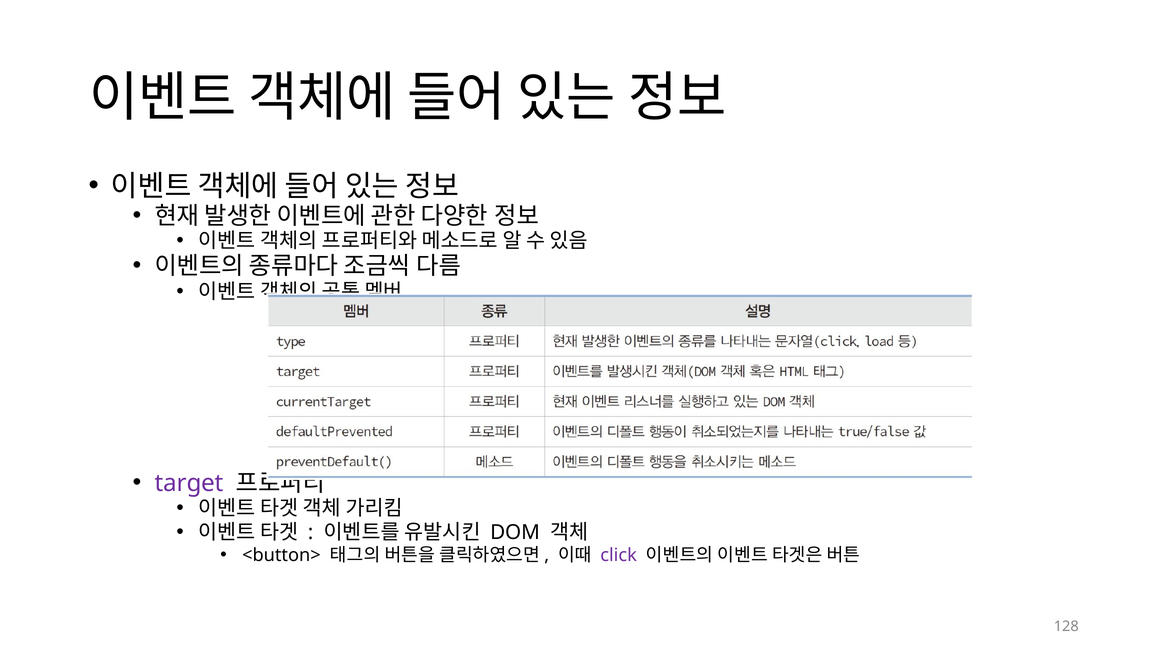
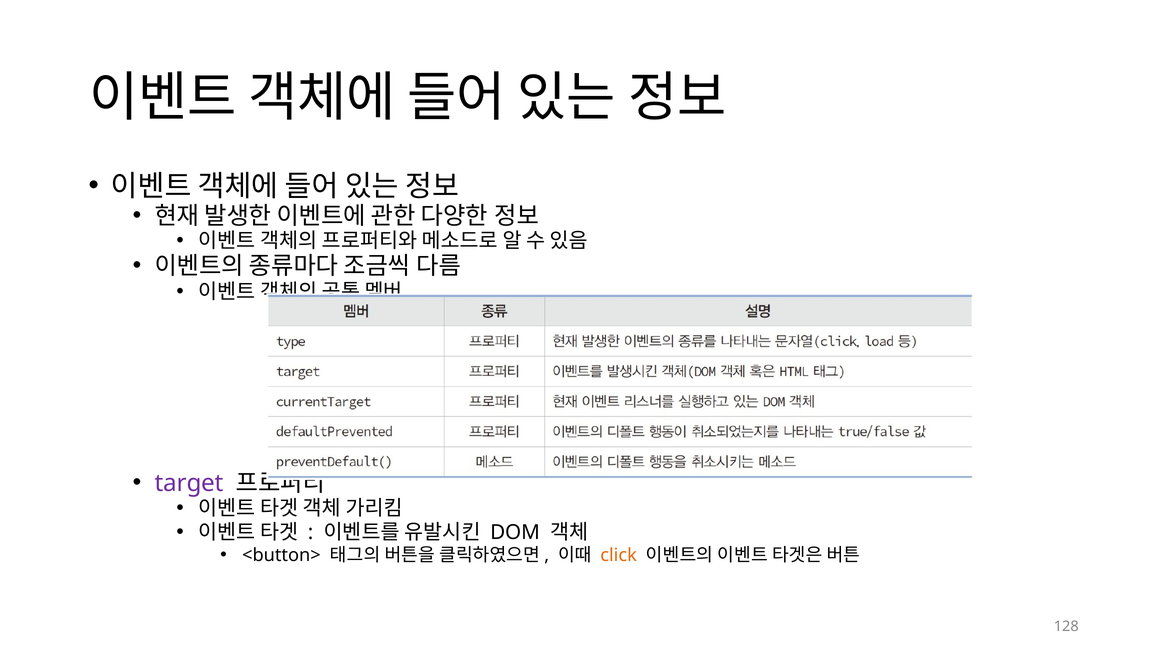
click colour: purple -> orange (619, 556)
